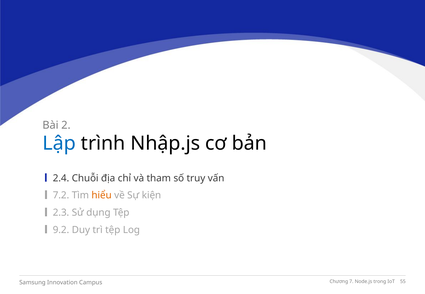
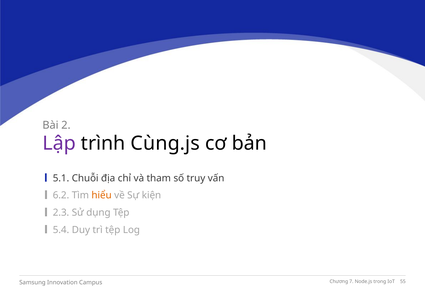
Lập colour: blue -> purple (59, 144)
Nhập.js: Nhập.js -> Cùng.js (165, 144)
2.4: 2.4 -> 5.1 (61, 178)
7.2: 7.2 -> 6.2 (61, 196)
9.2: 9.2 -> 5.4 (61, 230)
